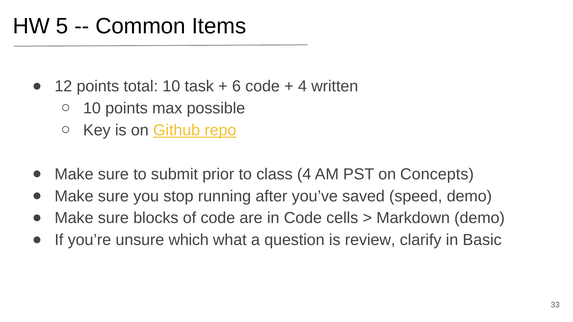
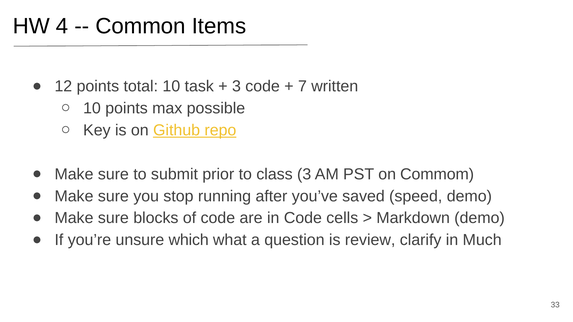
5: 5 -> 4 (62, 26)
6: 6 -> 3 (236, 86)
4: 4 -> 7 (302, 86)
class 4: 4 -> 3 (304, 174)
Concepts: Concepts -> Commom (437, 174)
Basic: Basic -> Much (482, 240)
